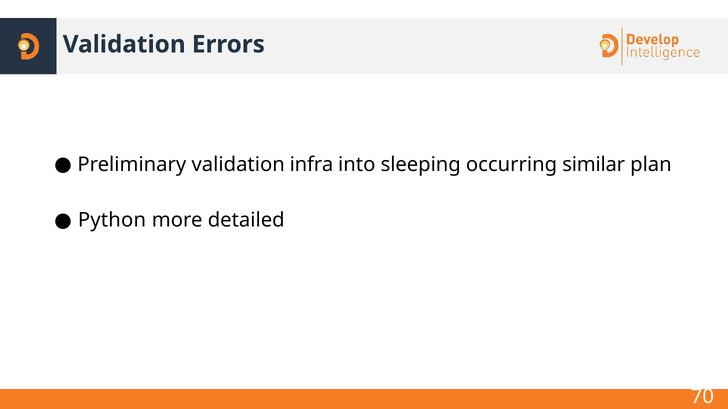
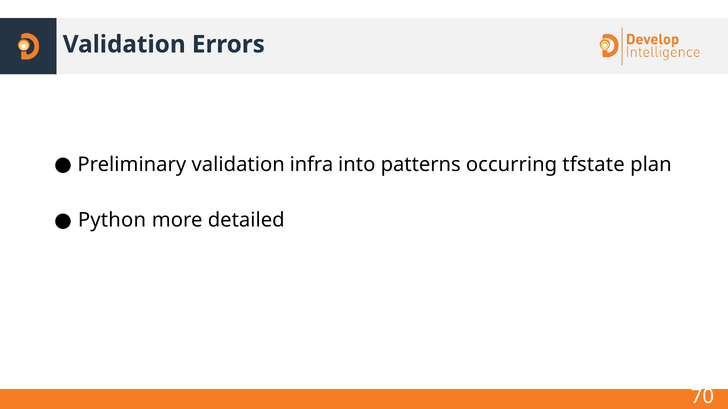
sleeping: sleeping -> patterns (421, 165)
similar: similar -> tfstate (594, 165)
